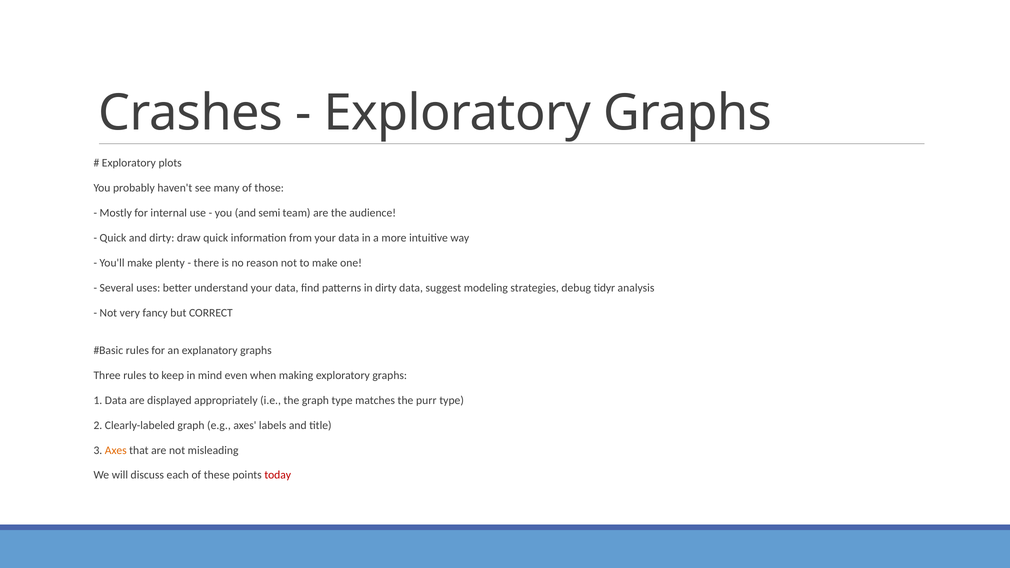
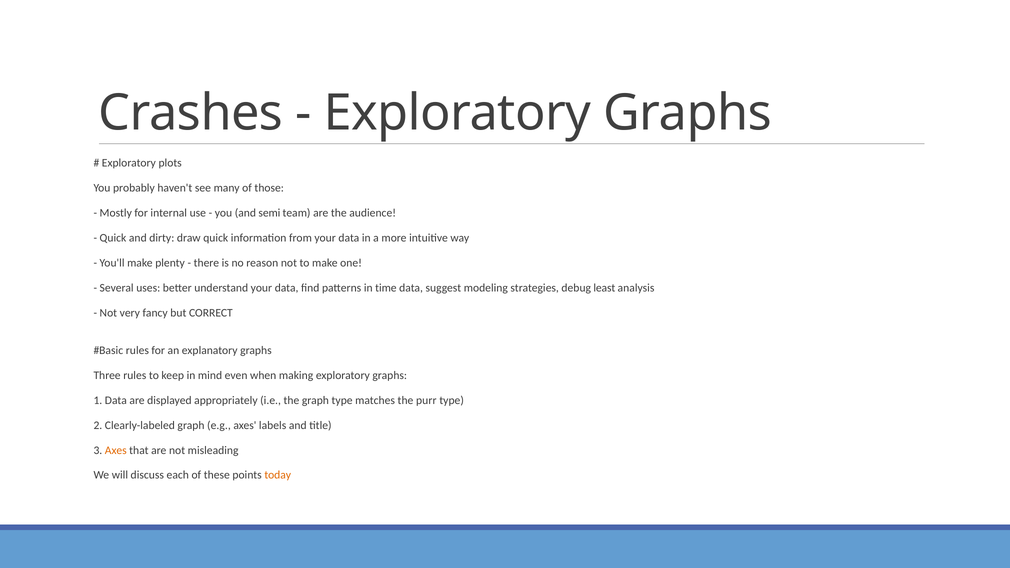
in dirty: dirty -> time (386, 288)
tidyr: tidyr -> least (604, 288)
today colour: red -> orange (278, 475)
